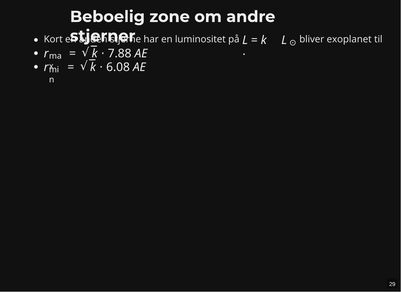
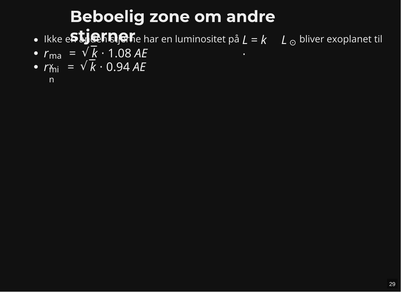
Kort: Kort -> Ikke (53, 40)
7.88: 7.88 -> 1.08 (120, 54)
6.08: 6.08 -> 0.94 (118, 67)
